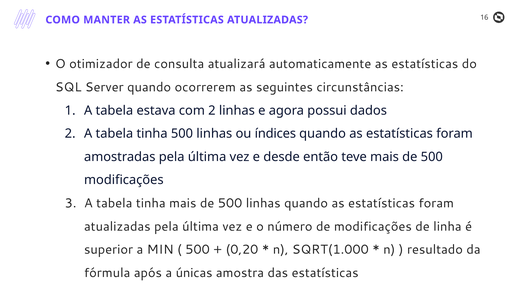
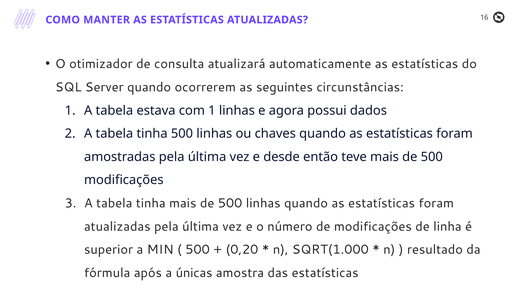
com 2: 2 -> 1 (212, 110)
índices: índices -> chaves (275, 133)
